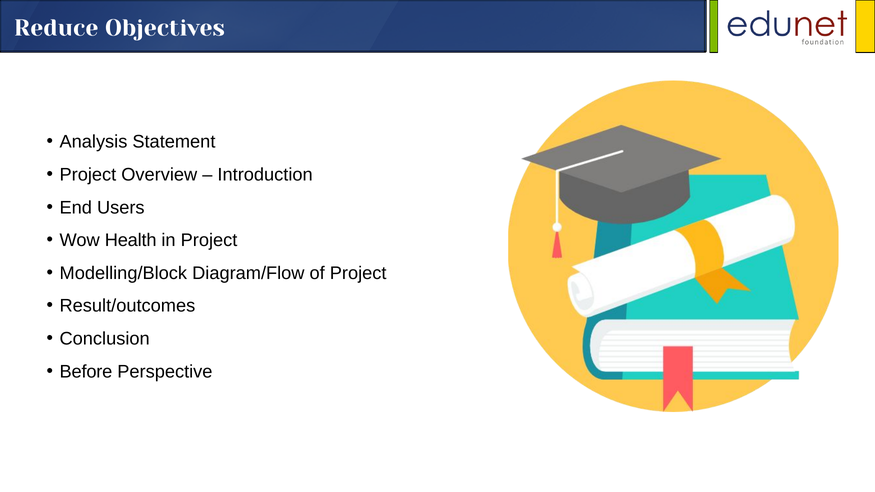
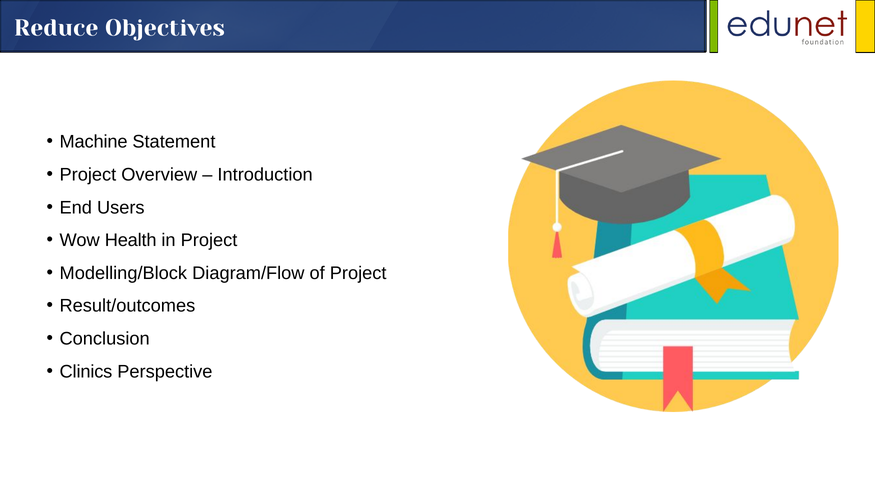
Analysis: Analysis -> Machine (94, 142)
Before: Before -> Clinics (86, 372)
